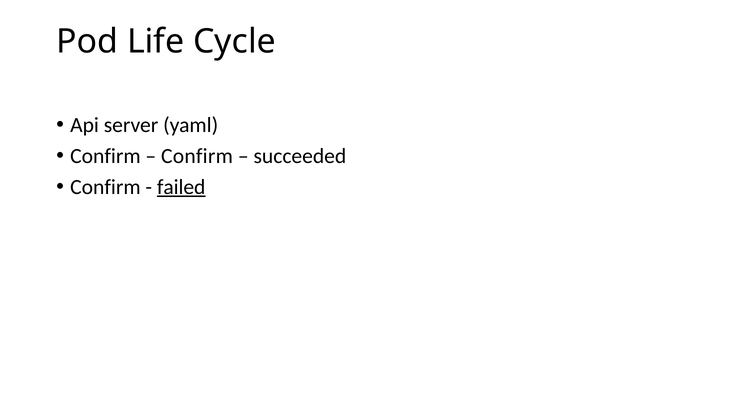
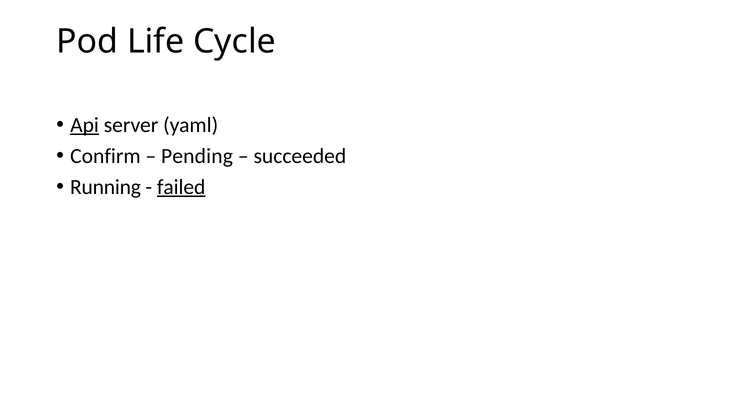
Api underline: none -> present (85, 125)
Confirm: Confirm -> Pending (197, 156)
Confirm: Confirm -> Running (106, 187)
